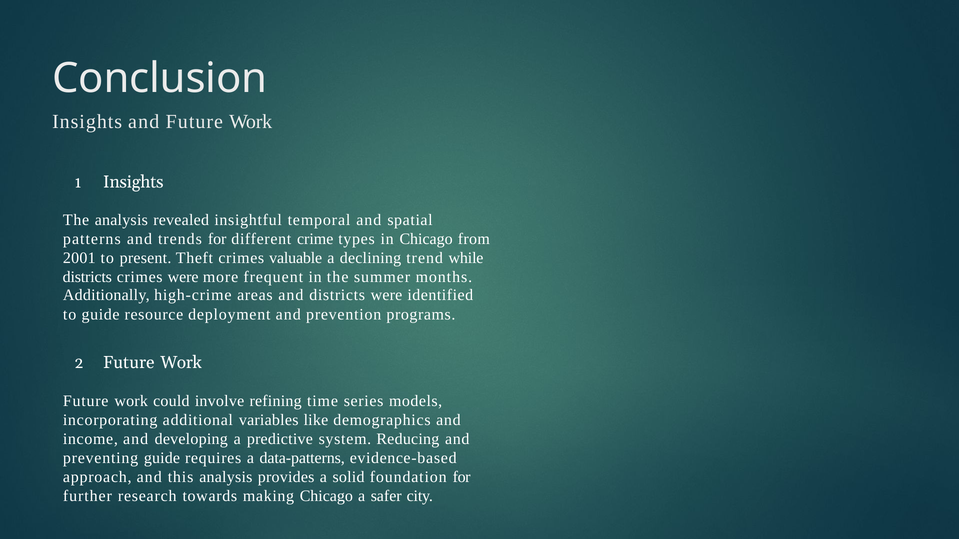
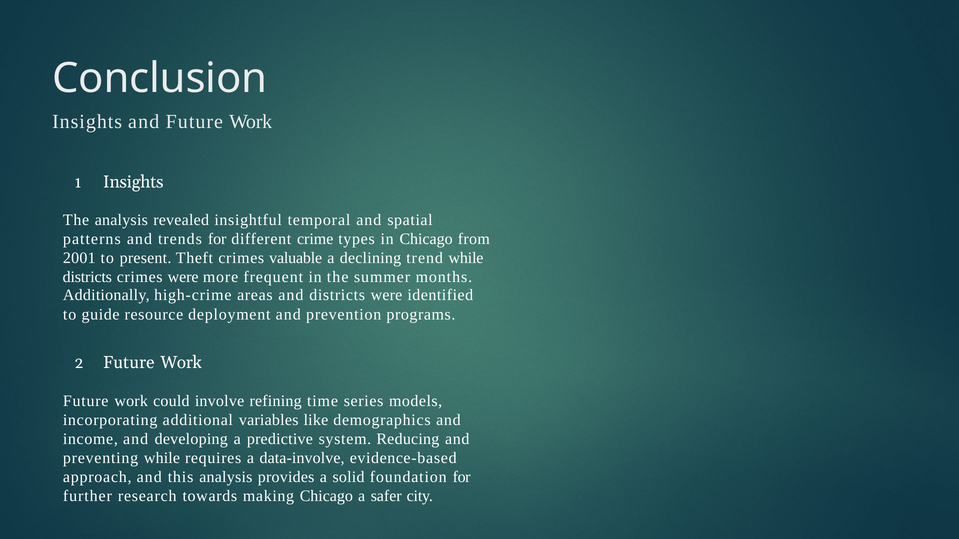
preventing guide: guide -> while (162, 458)
data-patterns: data-patterns -> data-involve (302, 458)
